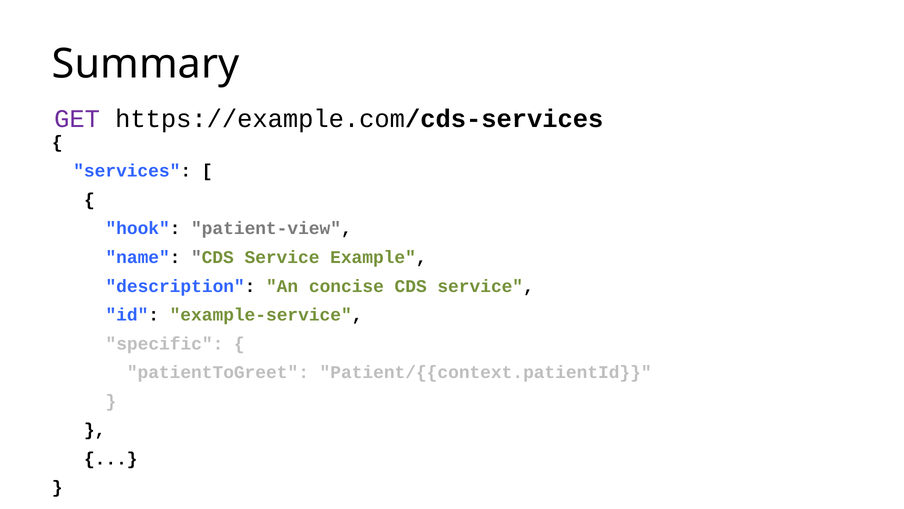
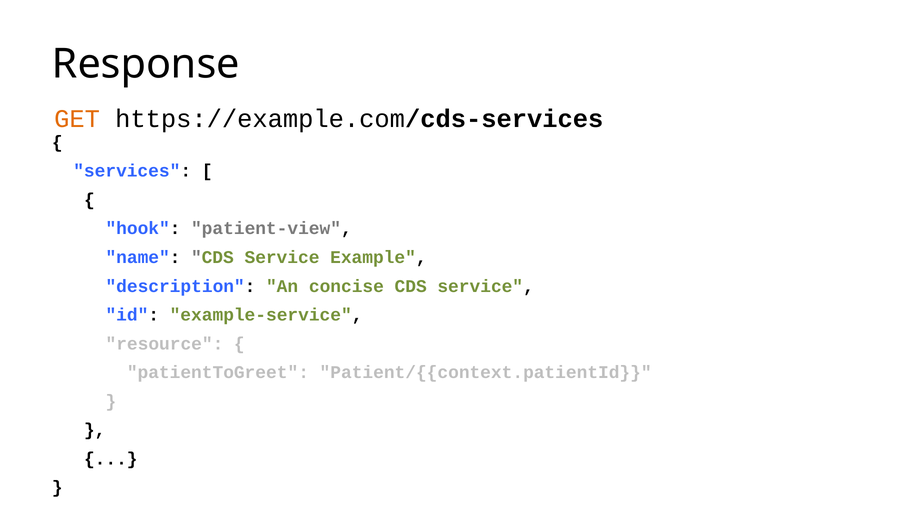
Summary: Summary -> Response (146, 64)
GET colour: purple -> orange (77, 119)
specific: specific -> resource (164, 343)
